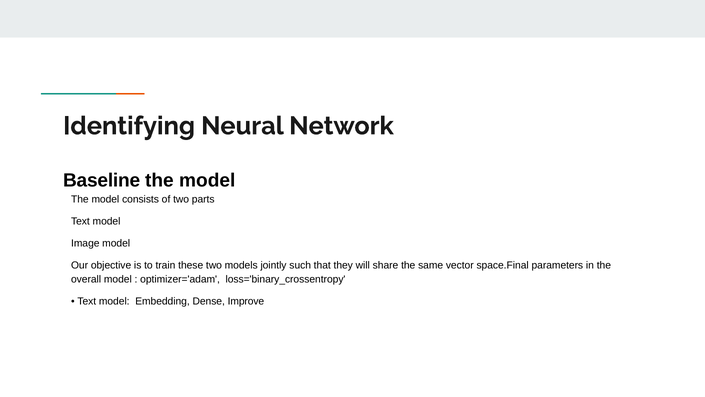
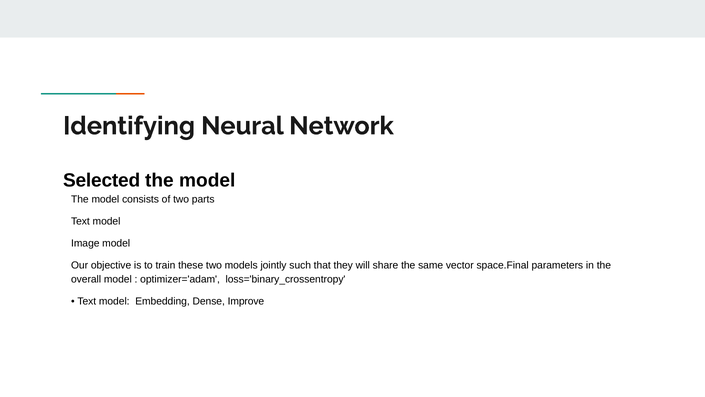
Baseline: Baseline -> Selected (102, 180)
